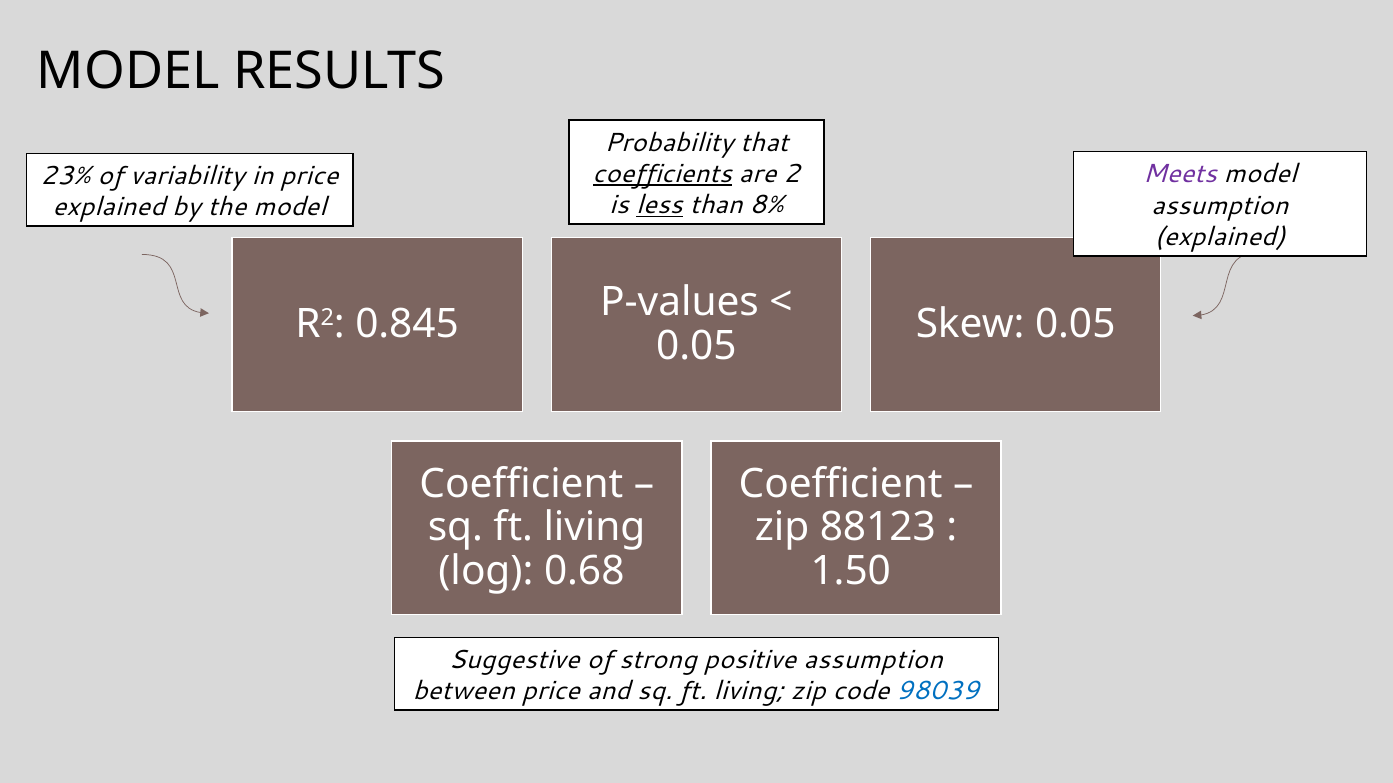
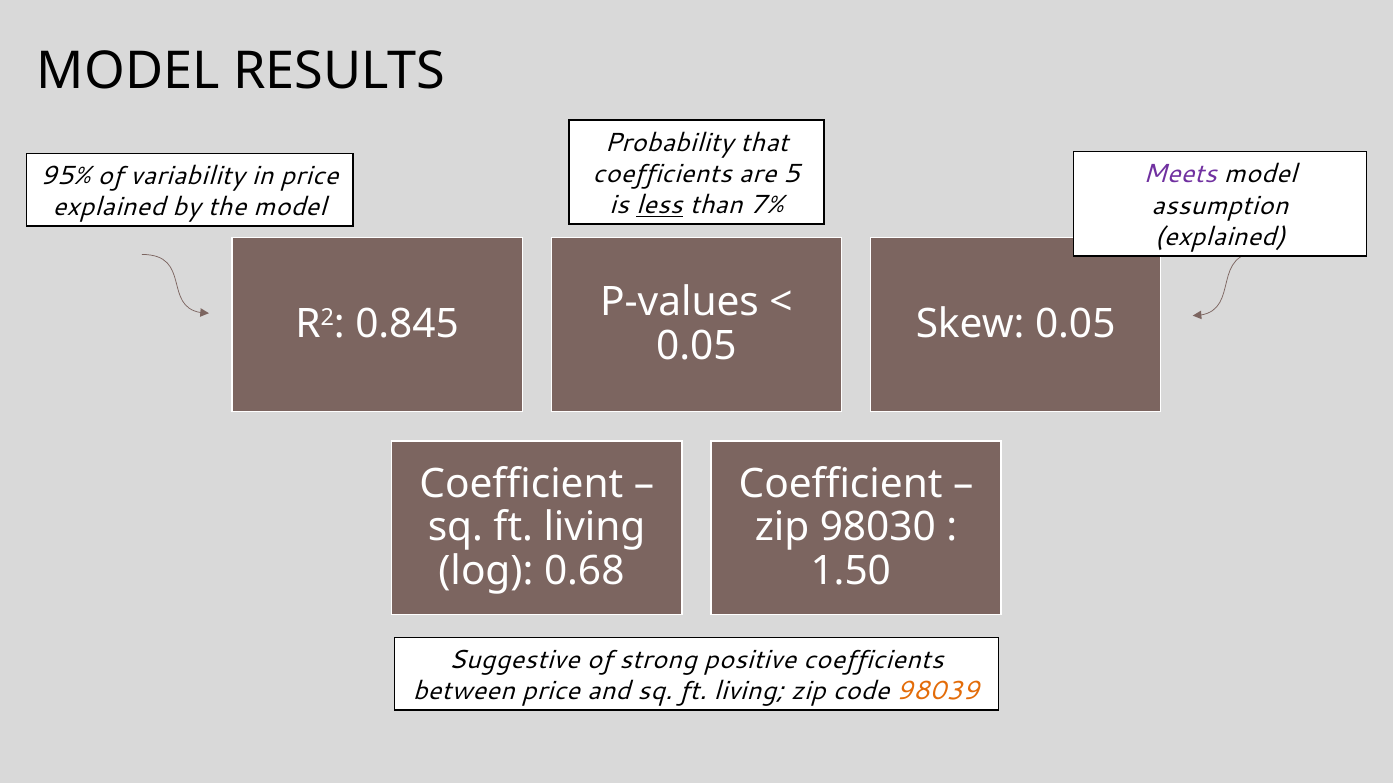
coefficients underline: present -> none (662, 174)
2: 2 -> 5 (792, 174)
23%: 23% -> 95% (65, 176)
8%: 8% -> 7% (767, 205)
88123: 88123 -> 98030 (878, 528)
positive assumption: assumption -> coefficients (873, 660)
98039 colour: blue -> orange (938, 692)
